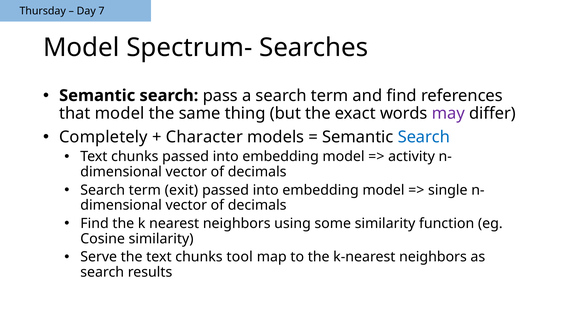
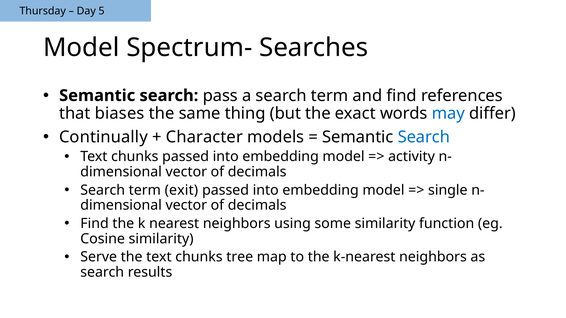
7: 7 -> 5 (102, 11)
that model: model -> biases (120, 114)
may colour: purple -> blue (448, 114)
Completely: Completely -> Continually (103, 137)
tool: tool -> tree (240, 257)
